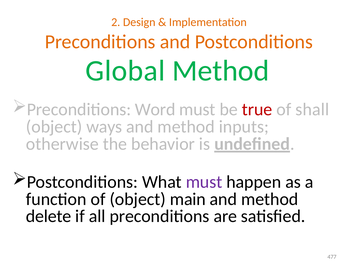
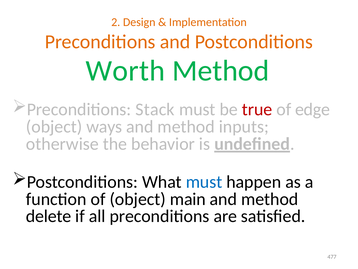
Global: Global -> Worth (125, 71)
Word: Word -> Stack (155, 109)
shall: shall -> edge (313, 109)
must colour: purple -> blue (204, 182)
